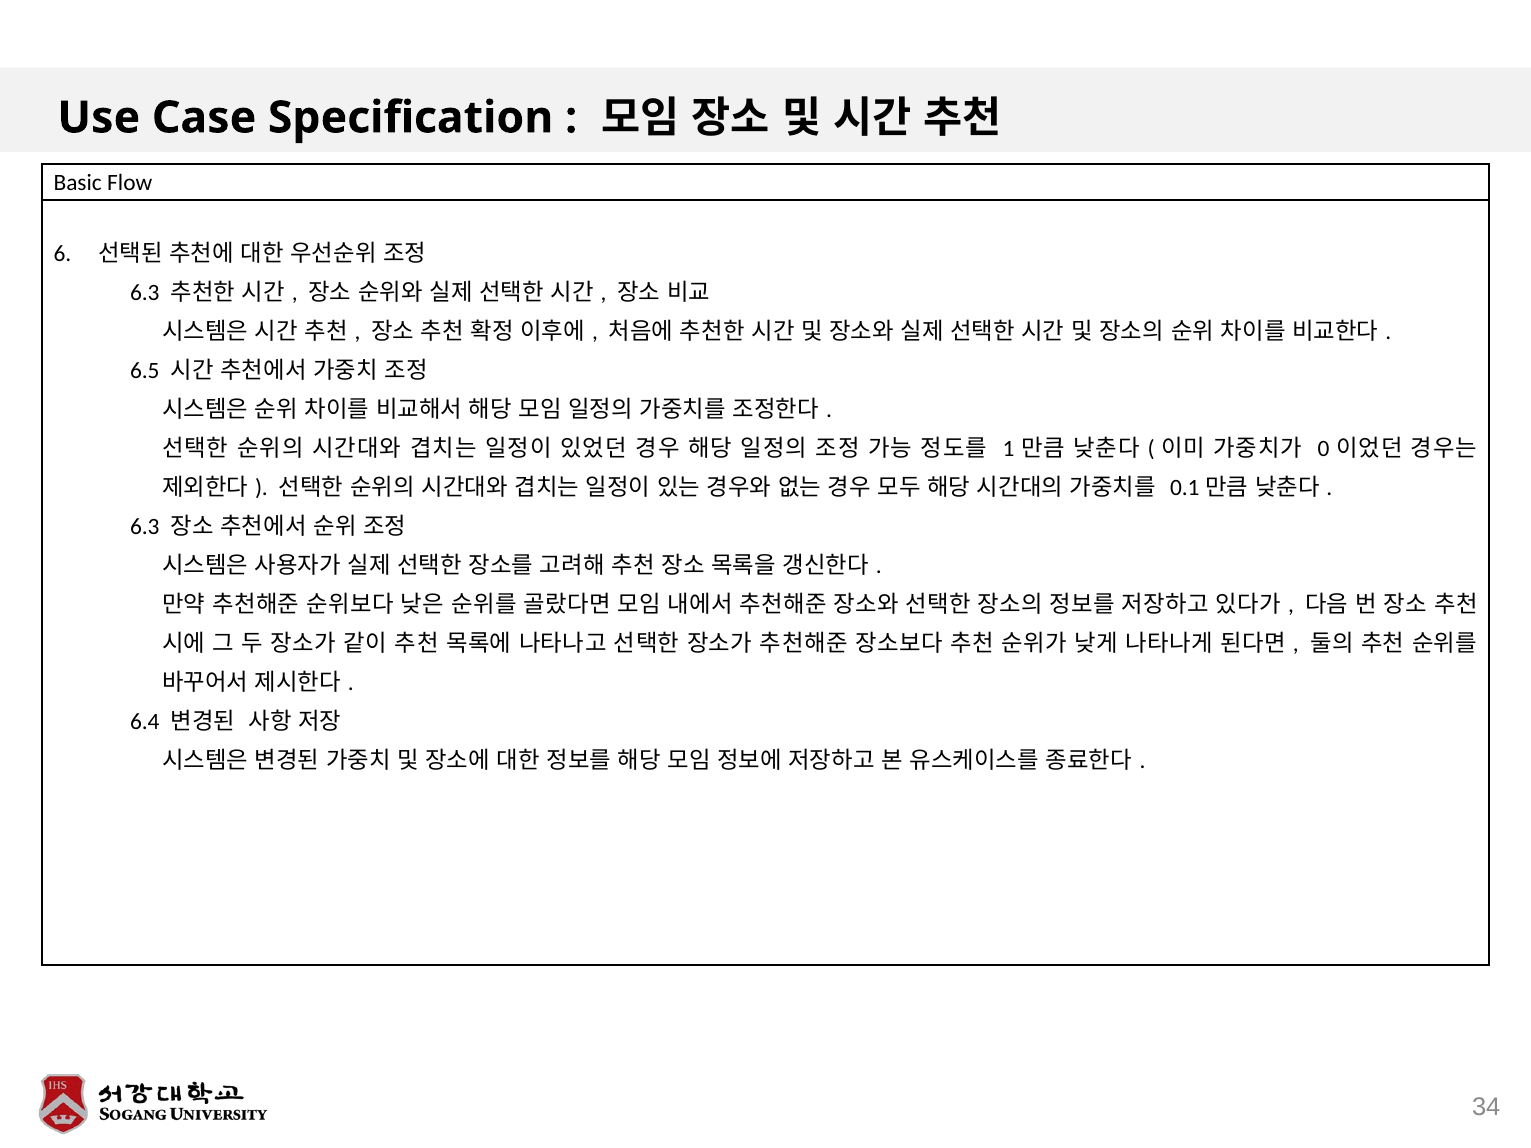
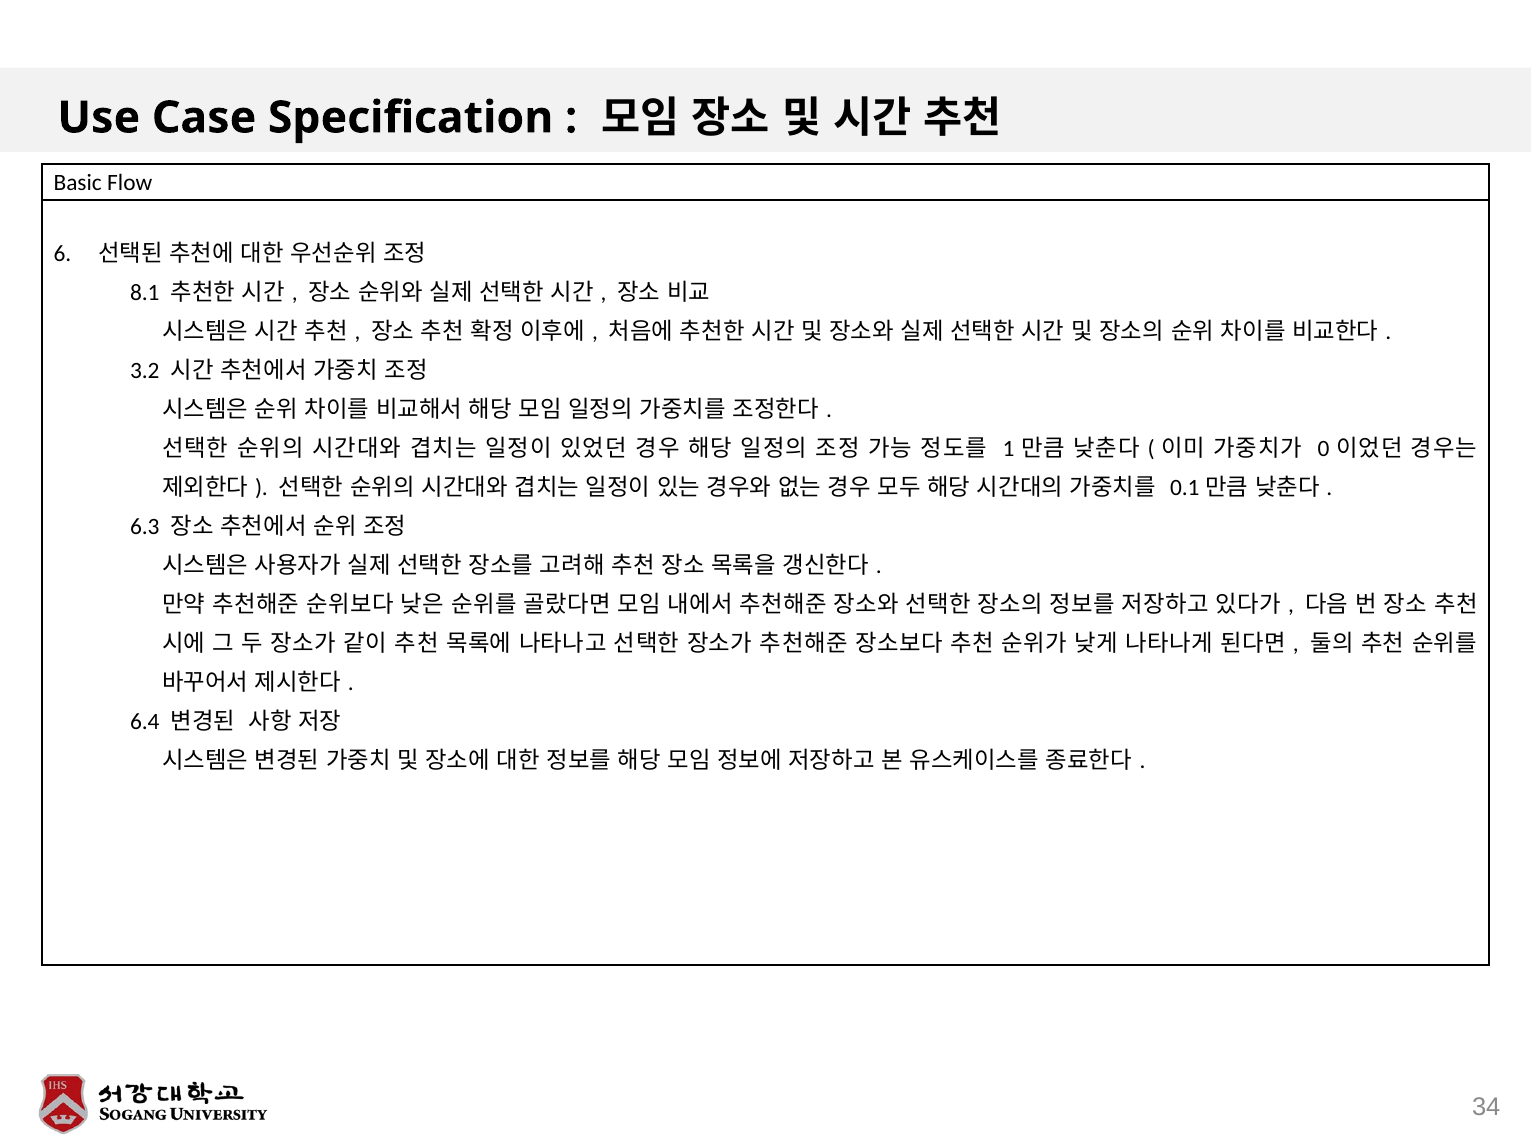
6.3: 6.3 -> 8.1 (145, 293)
6.5: 6.5 -> 3.2 (145, 371)
